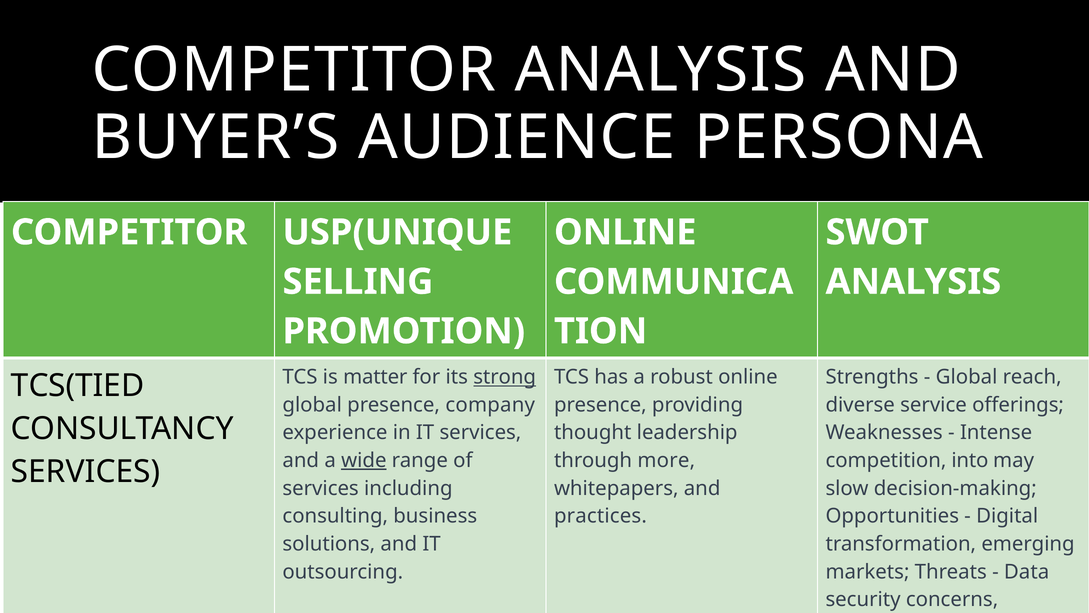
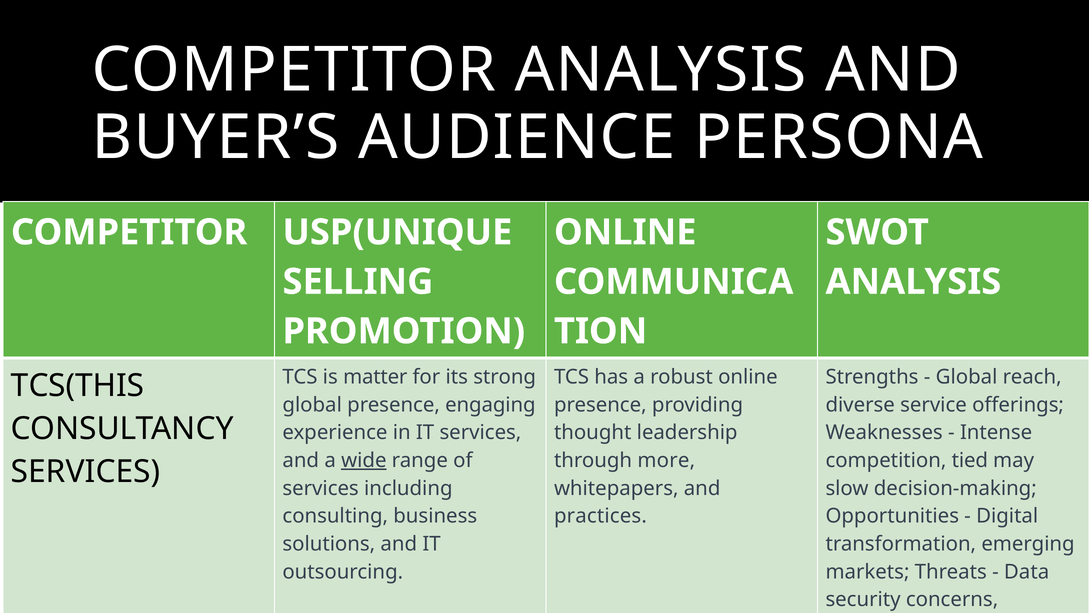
strong underline: present -> none (505, 377)
TCS(TIED: TCS(TIED -> TCS(THIS (78, 385)
company: company -> engaging (490, 405)
into: into -> tied (970, 460)
